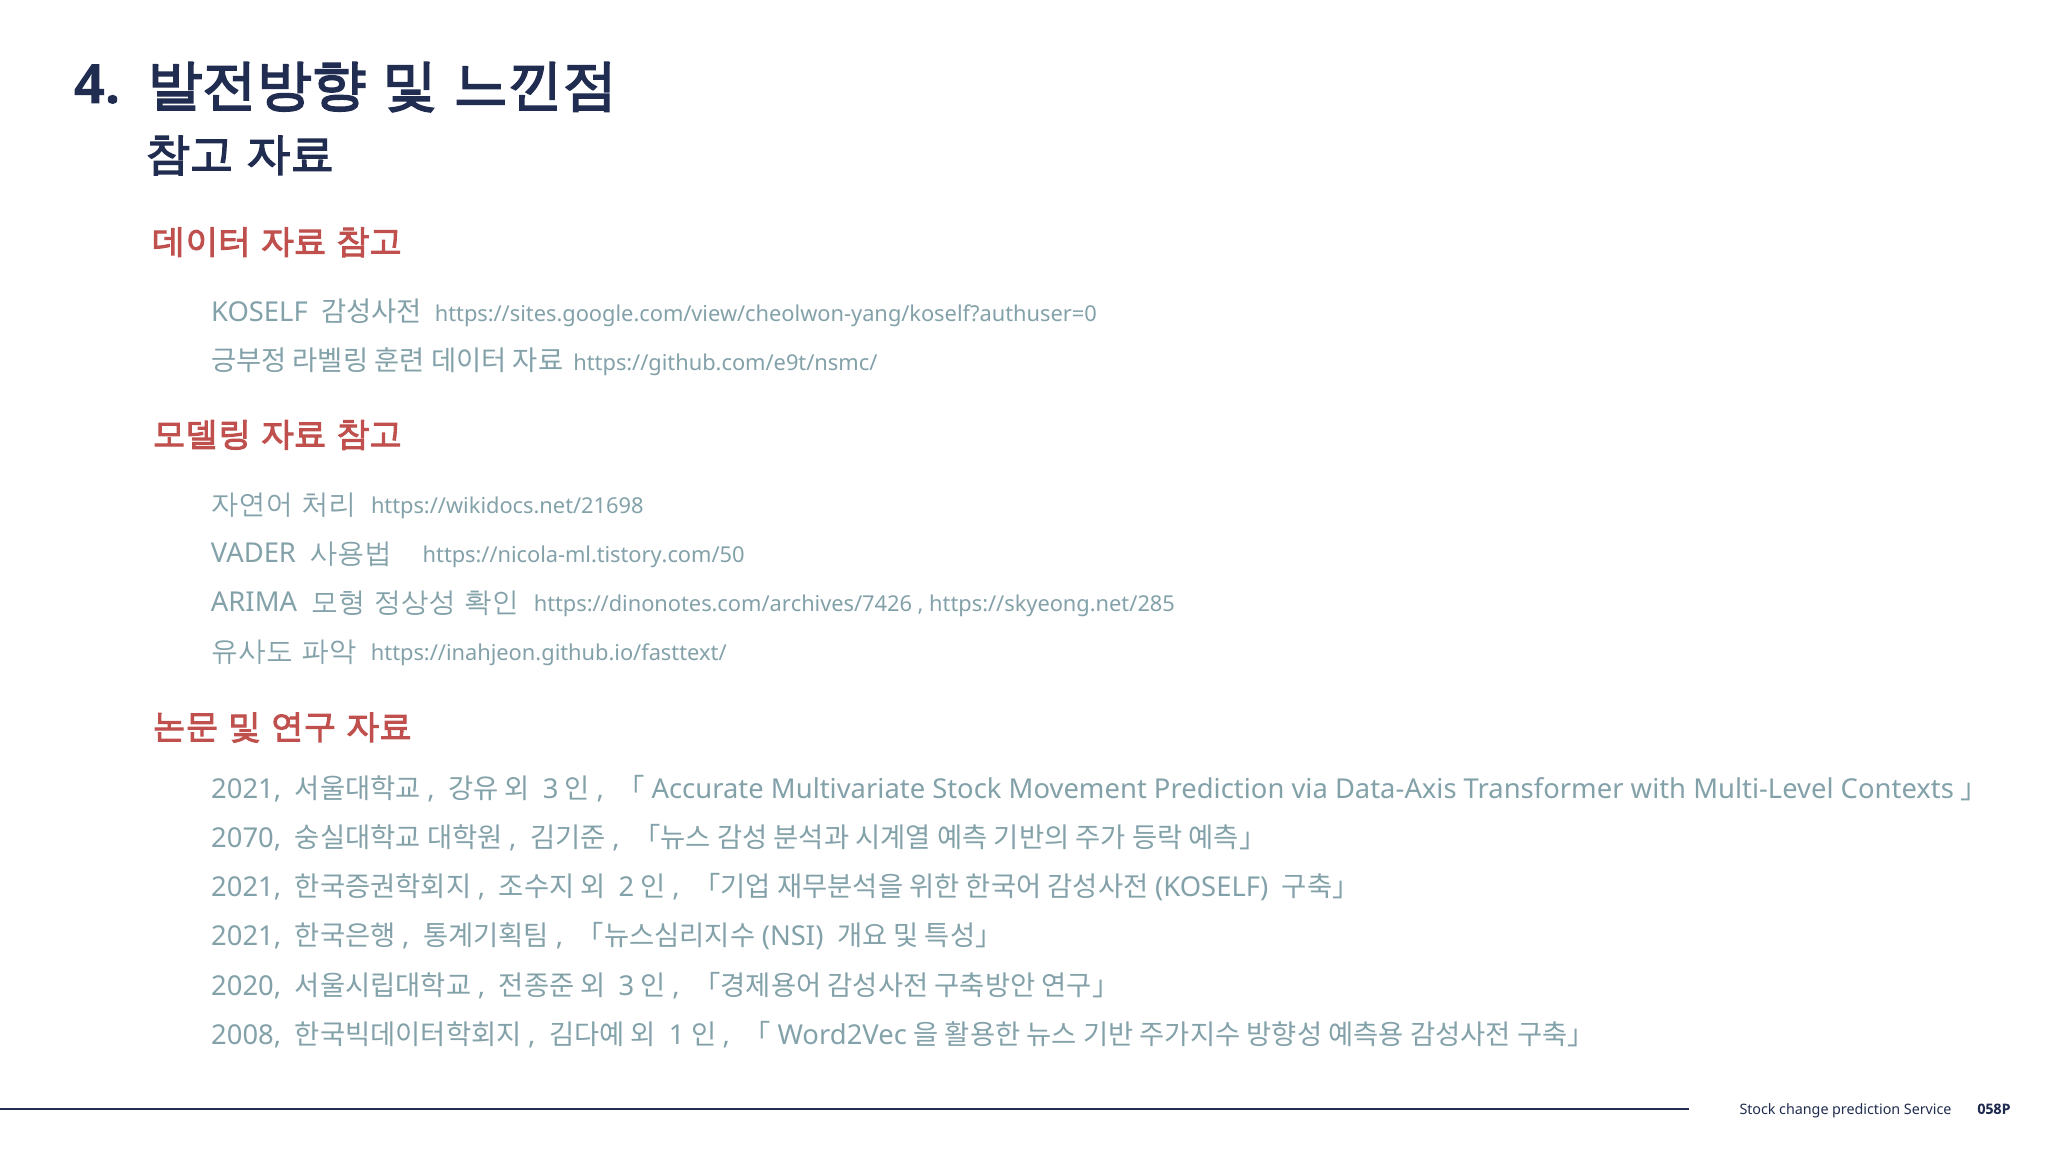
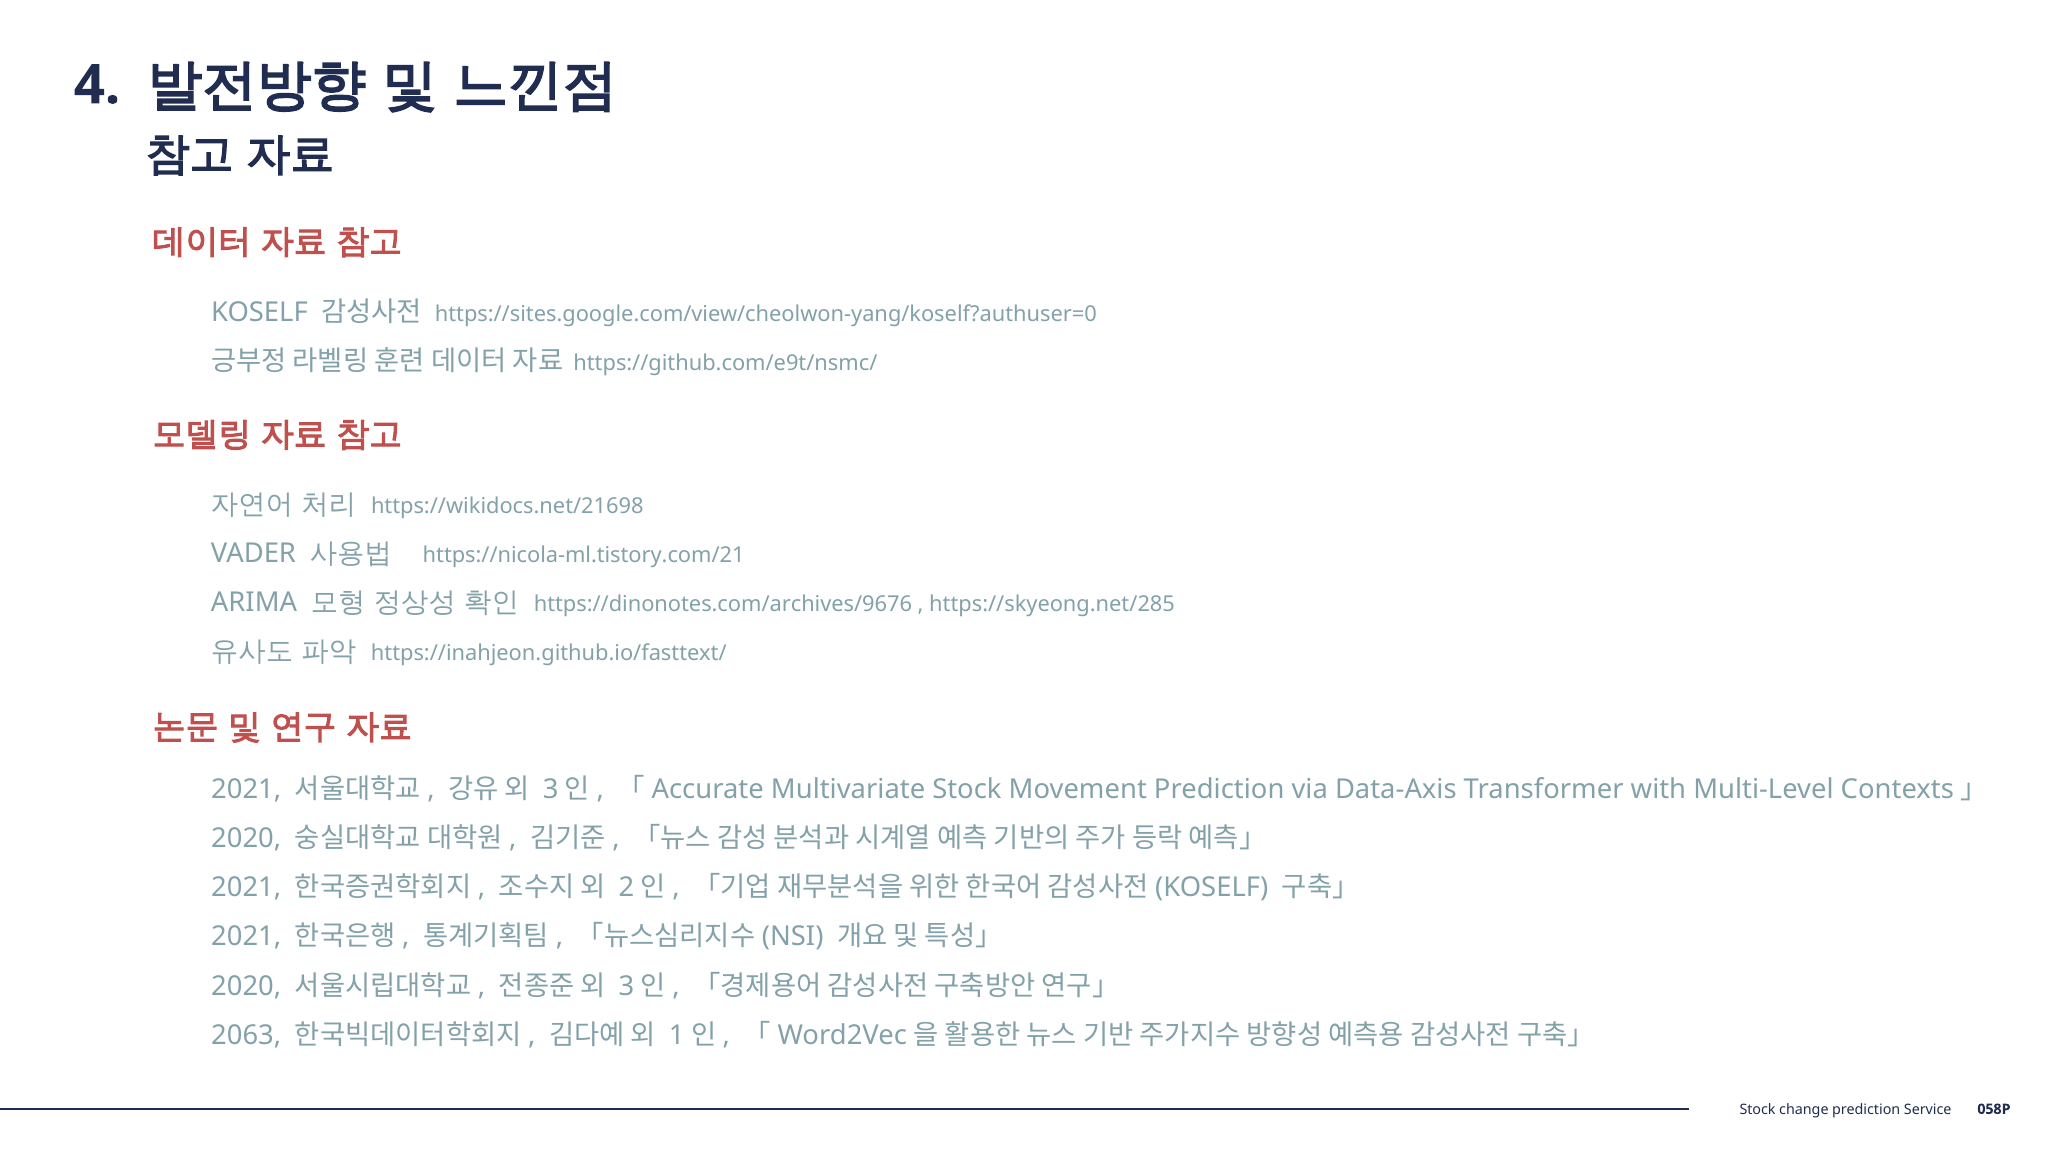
https://nicola-ml.tistory.com/50: https://nicola-ml.tistory.com/50 -> https://nicola-ml.tistory.com/21 (584, 555)
https://dinonotes.com/archives/7426: https://dinonotes.com/archives/7426 -> https://dinonotes.com/archives/9676 (723, 604)
2070: 2070 -> 2020 (246, 838)
2008: 2008 -> 2063 (246, 1035)
